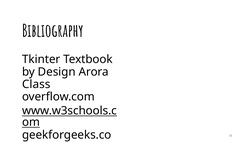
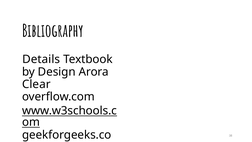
Tkinter: Tkinter -> Details (41, 59)
Class: Class -> Clear (36, 84)
